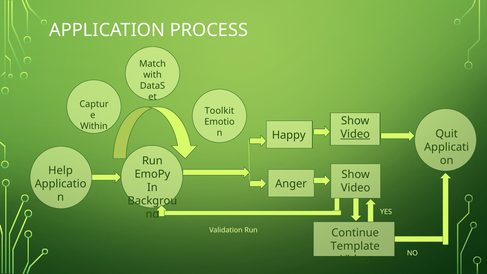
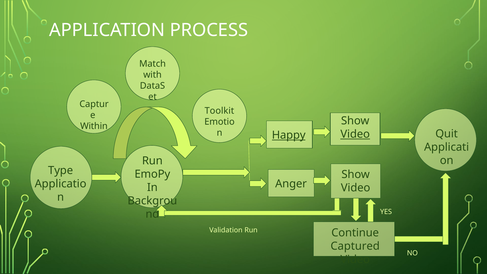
Happy underline: none -> present (289, 135)
Help: Help -> Type (61, 170)
Template: Template -> Captured (355, 246)
